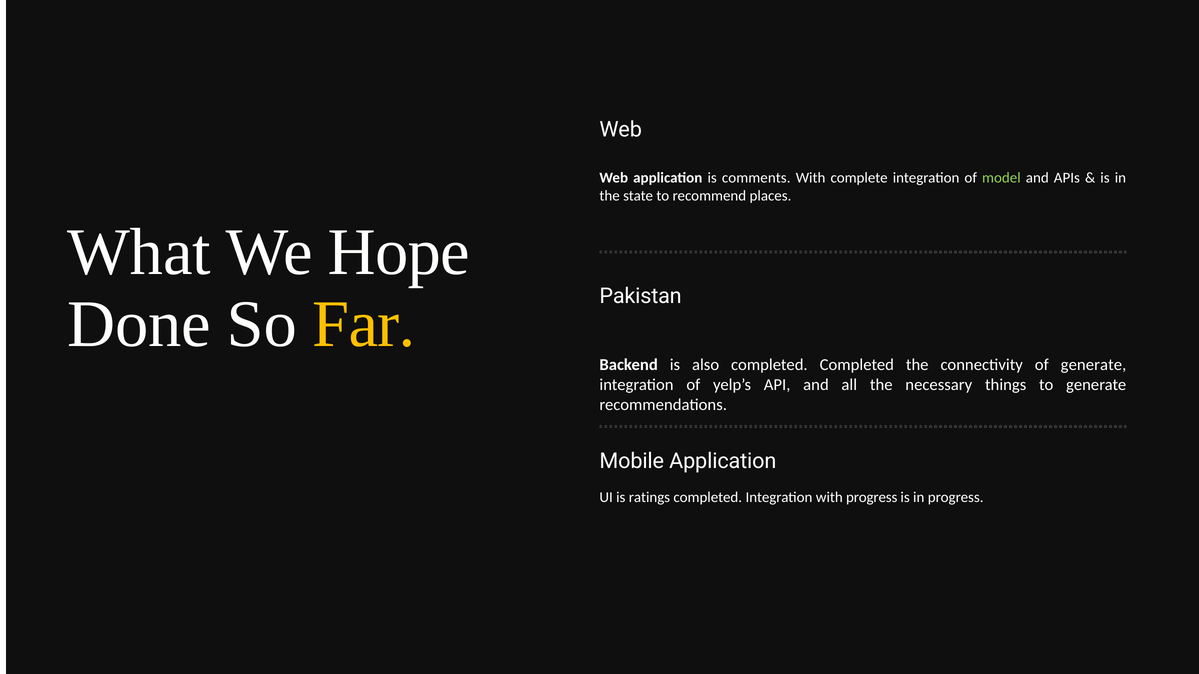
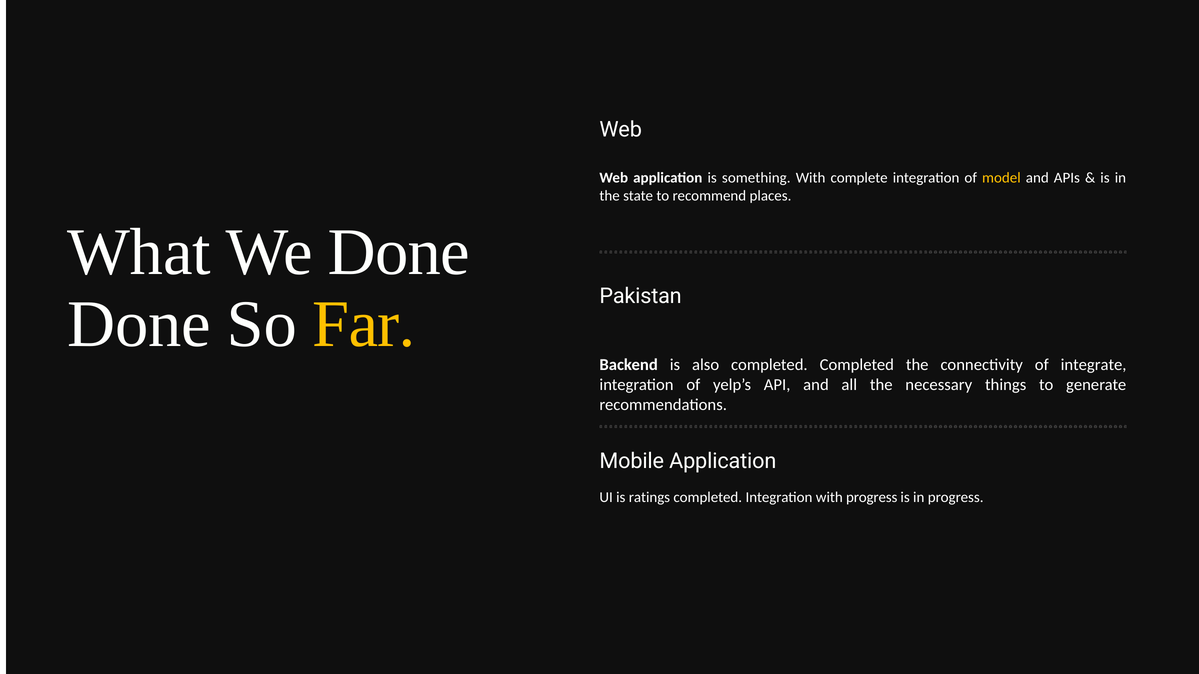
comments: comments -> something (756, 178)
model colour: light green -> yellow (1001, 178)
We Hope: Hope -> Done (399, 253)
of generate: generate -> integrate (1094, 365)
